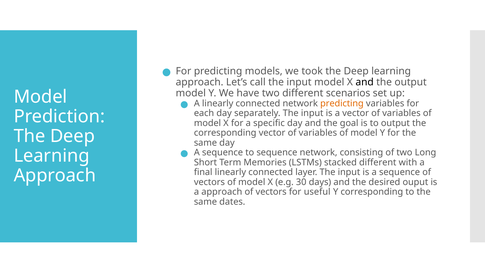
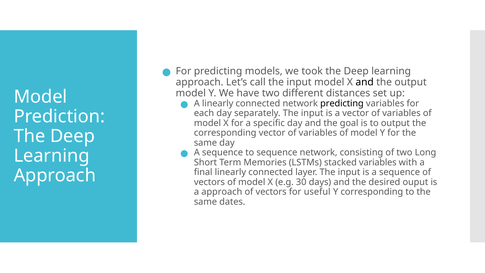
scenarios: scenarios -> distances (348, 93)
predicting colour: orange -> black (342, 103)
stacked different: different -> variables (378, 162)
